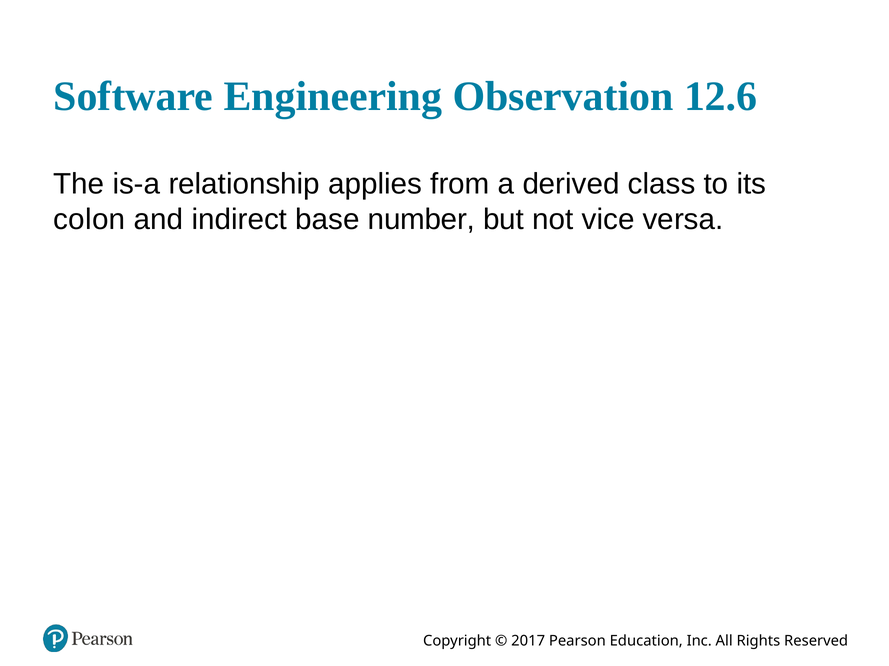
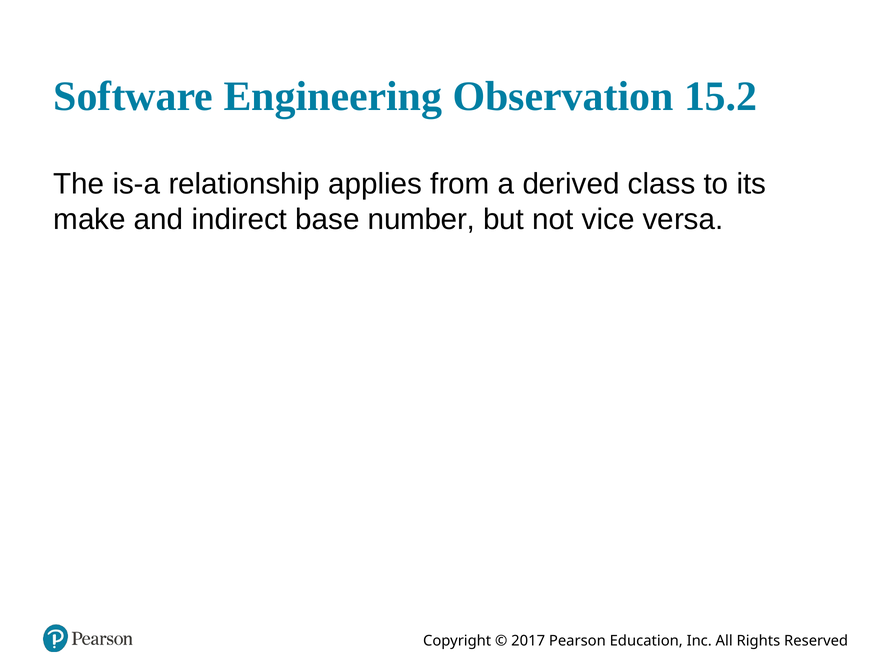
12.6: 12.6 -> 15.2 (721, 96)
colon: colon -> make (90, 220)
